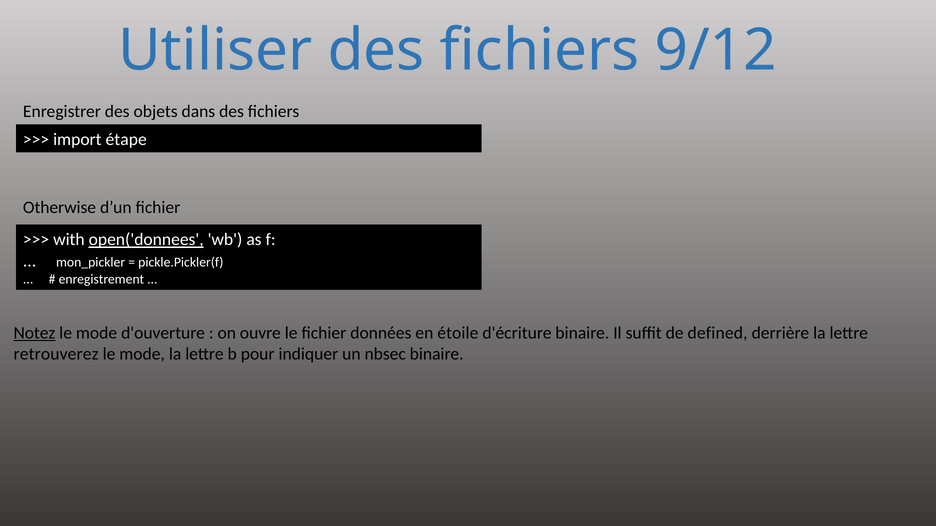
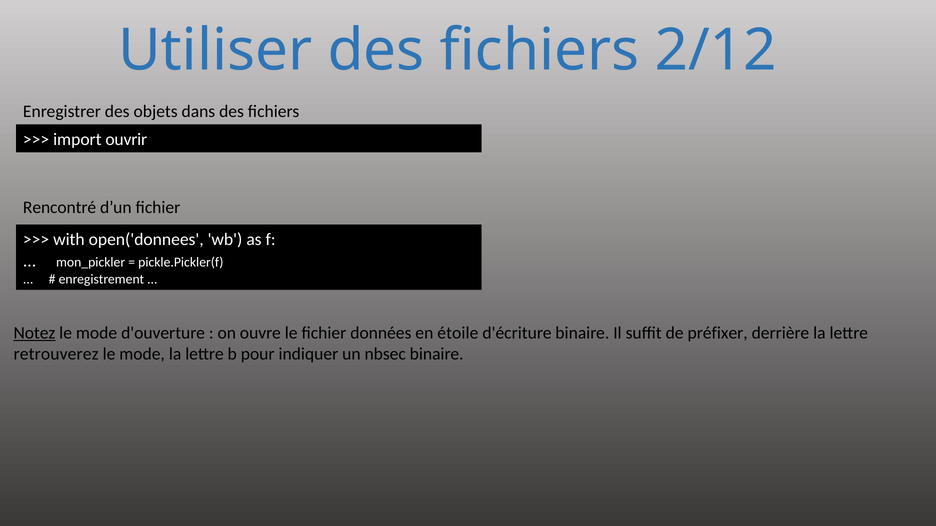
9/12: 9/12 -> 2/12 (716, 51)
étape: étape -> ouvrir (126, 140)
Otherwise: Otherwise -> Rencontré (60, 208)
open('donnees underline: present -> none (146, 240)
defined: defined -> préfixer (718, 333)
